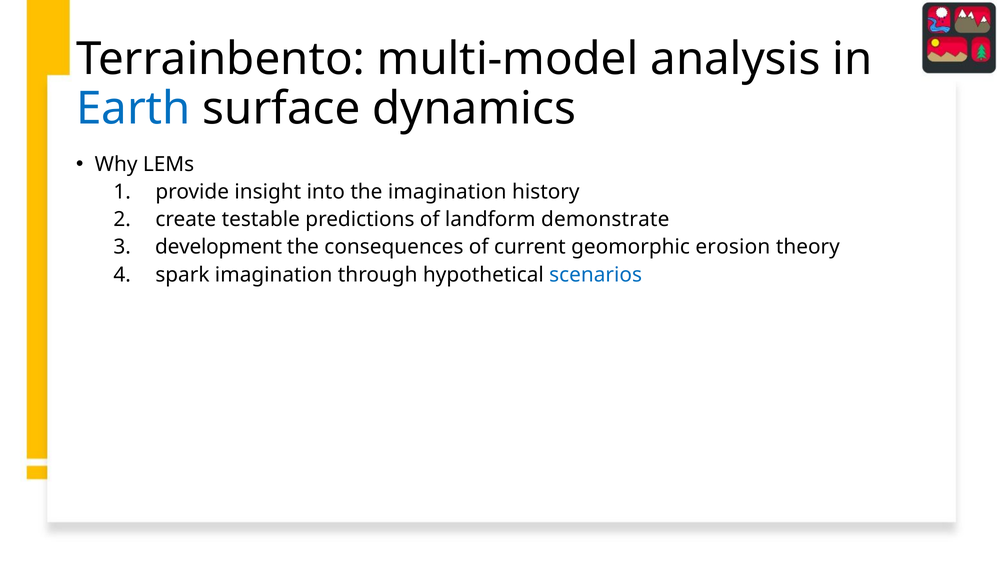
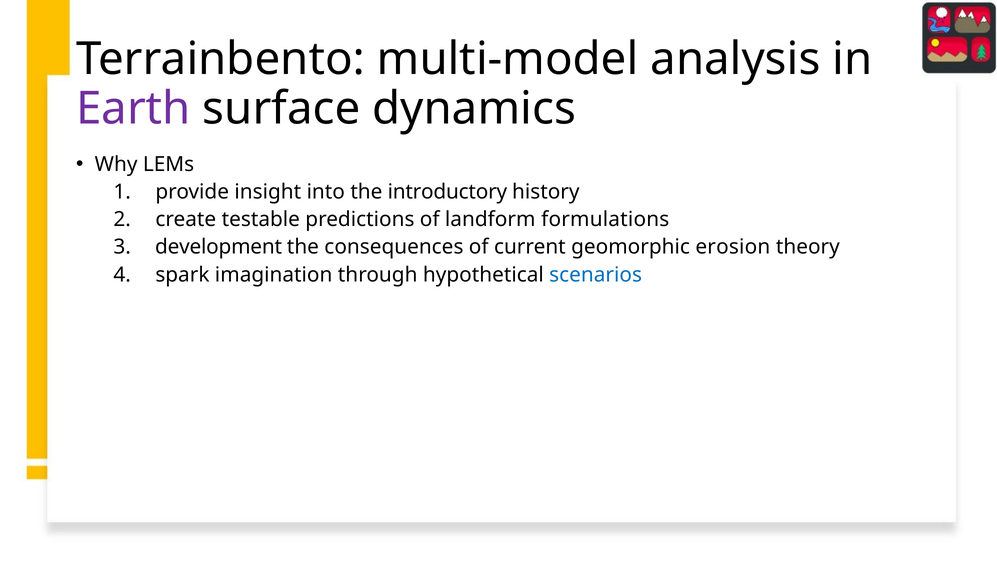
Earth colour: blue -> purple (133, 108)
the imagination: imagination -> introductory (447, 192)
demonstrate: demonstrate -> formulations (605, 219)
